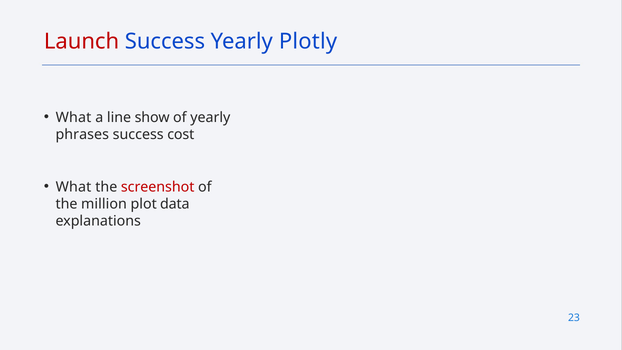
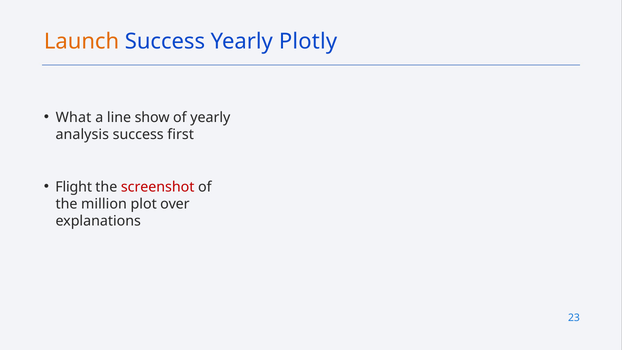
Launch colour: red -> orange (82, 42)
phrases: phrases -> analysis (82, 134)
cost: cost -> first (181, 134)
What: What -> Flight (74, 187)
data: data -> over (175, 204)
